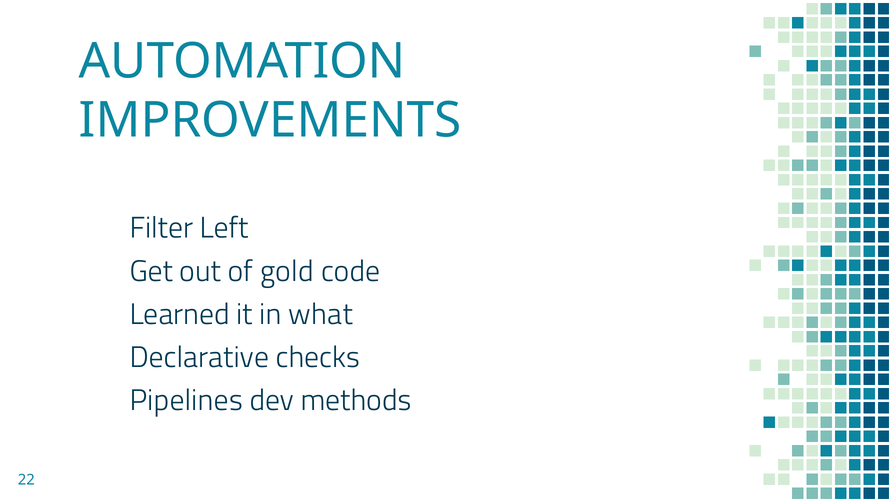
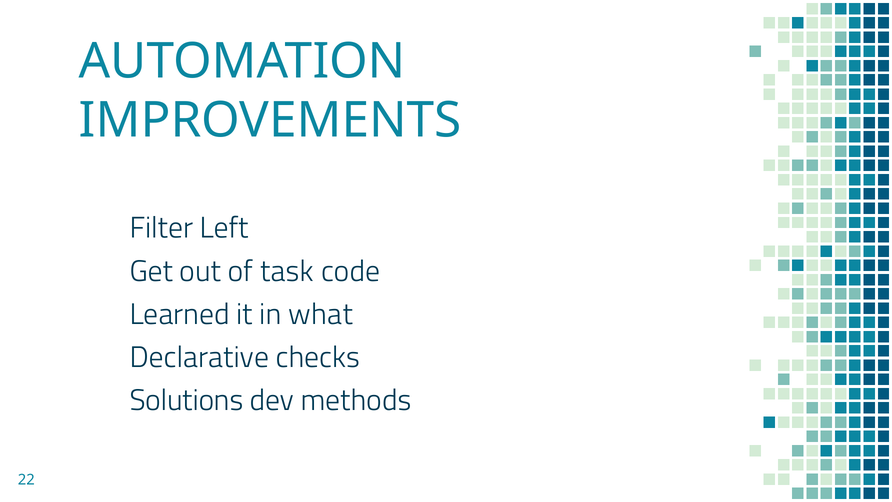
gold: gold -> task (287, 271)
Pipelines: Pipelines -> Solutions (186, 400)
